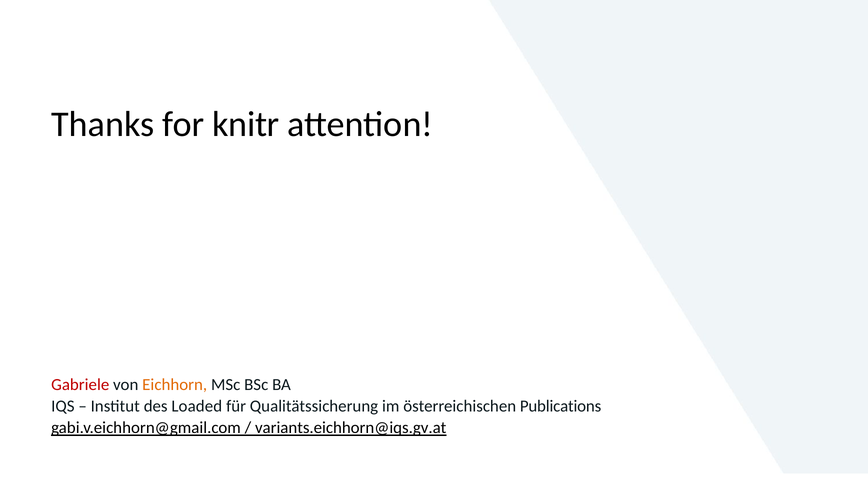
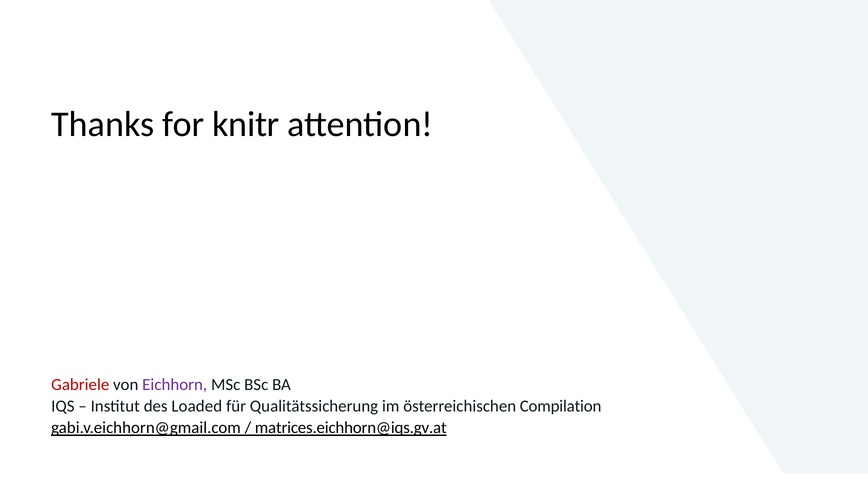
Eichhorn colour: orange -> purple (175, 385)
Publications: Publications -> Compilation (561, 407)
variants.eichhorn@iqs.gv.at: variants.eichhorn@iqs.gv.at -> matrices.eichhorn@iqs.gv.at (351, 428)
